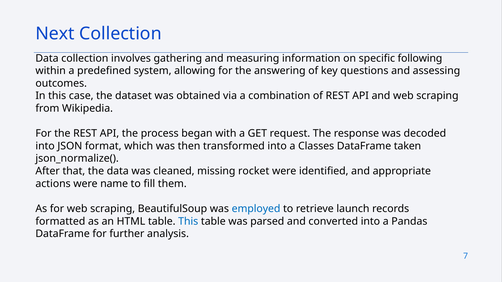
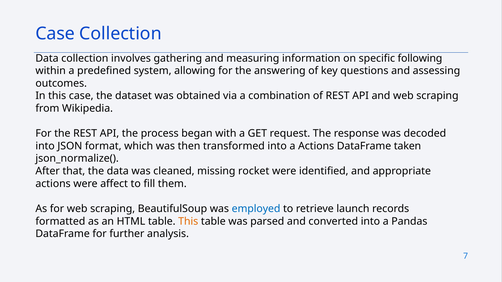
Next: Next -> Case (55, 34)
a Classes: Classes -> Actions (316, 146)
name: name -> affect (114, 184)
This colour: blue -> orange (188, 222)
